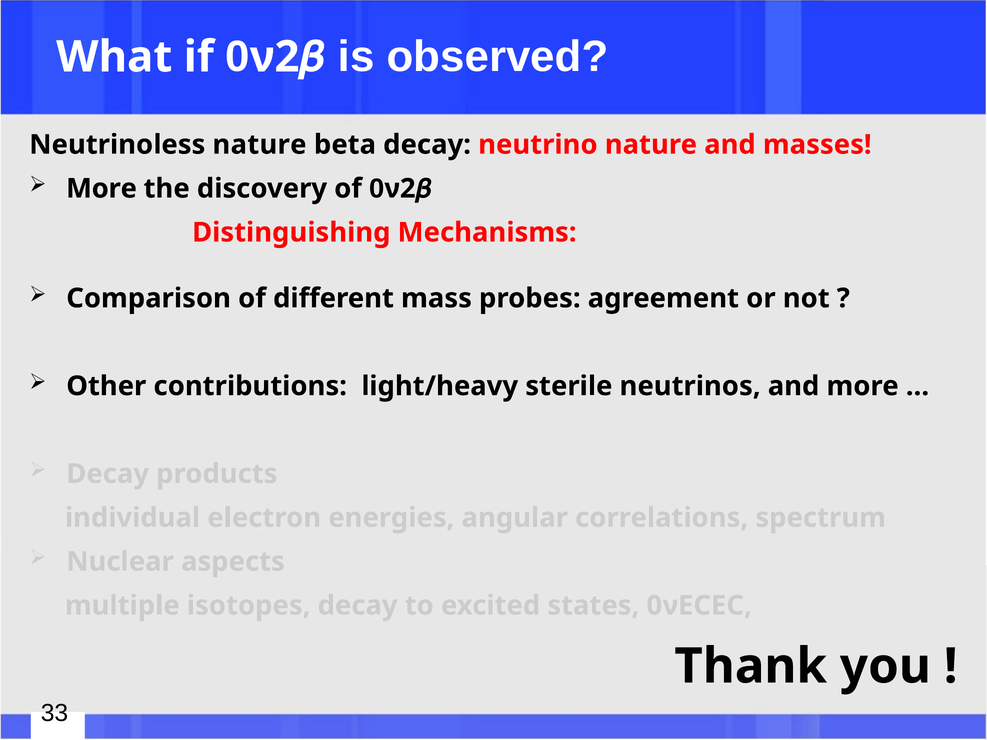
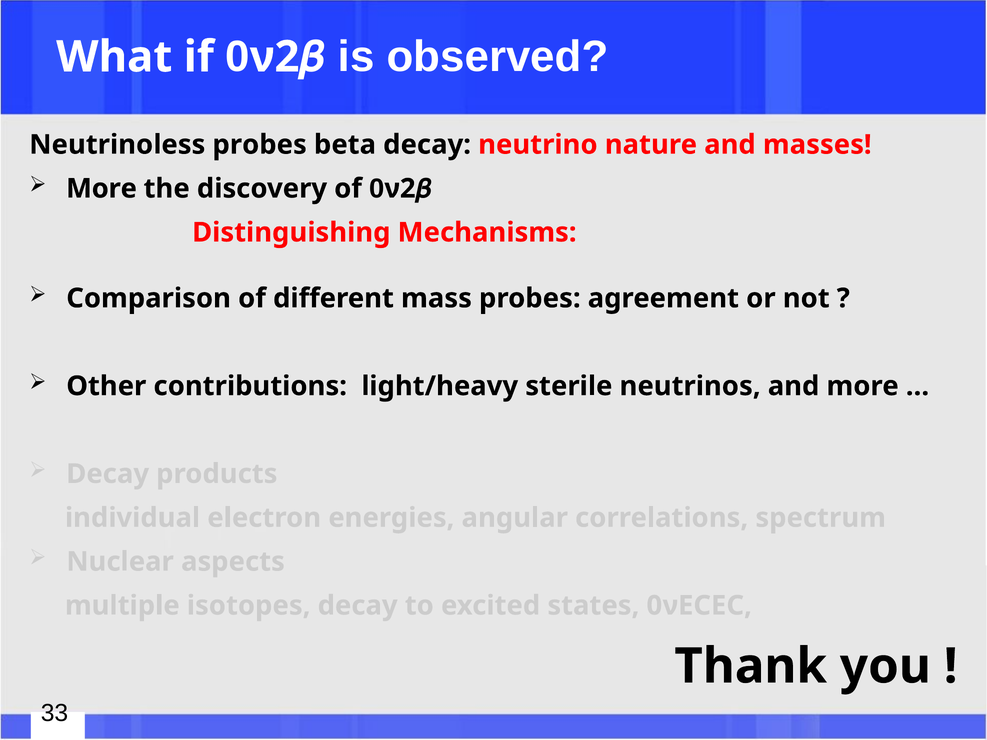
Neutrinoless nature: nature -> probes (260, 145)
